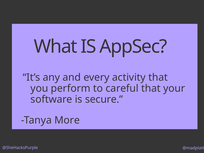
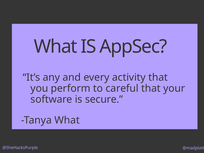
Tanya More: More -> What (67, 120)
